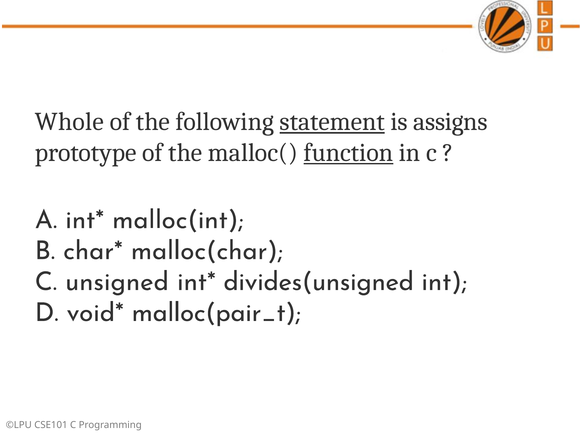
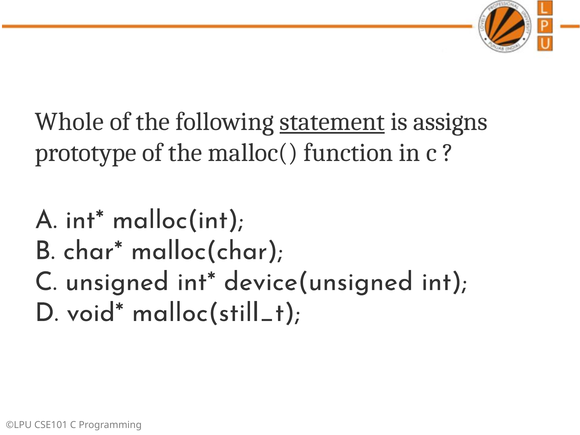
function underline: present -> none (348, 153)
divides(unsigned: divides(unsigned -> device(unsigned (318, 282)
malloc(pair_t: malloc(pair_t -> malloc(still_t (216, 312)
